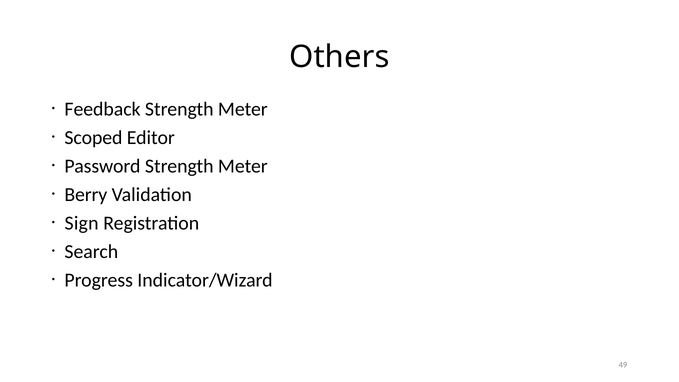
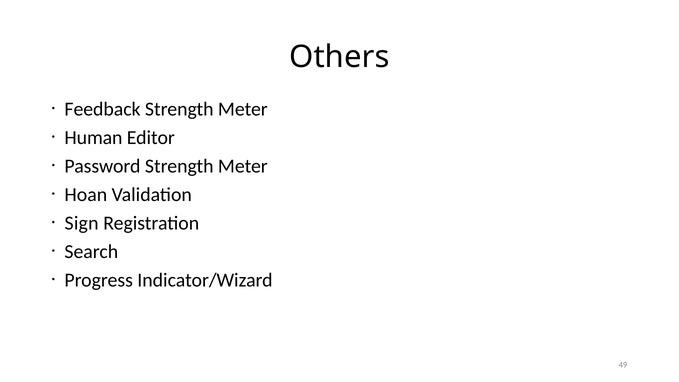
Scoped: Scoped -> Human (94, 138)
Berry: Berry -> Hoan (86, 195)
